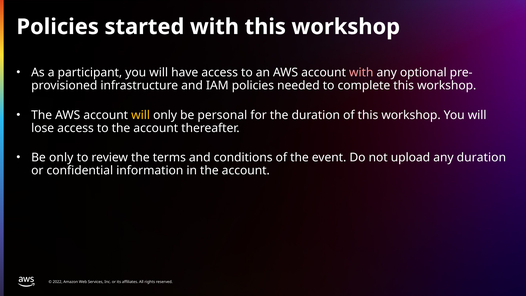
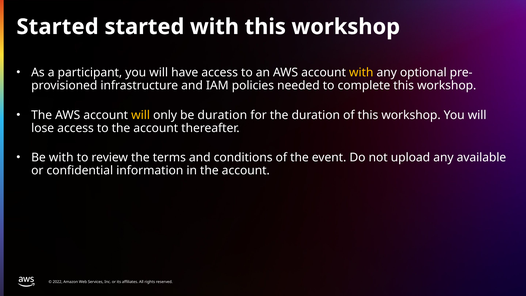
Policies: Policies -> Started (58, 27)
with colour: pink -> yellow (361, 73)
be personal: personal -> duration (222, 115)
Be only: only -> with (61, 157)
any duration: duration -> available (481, 157)
